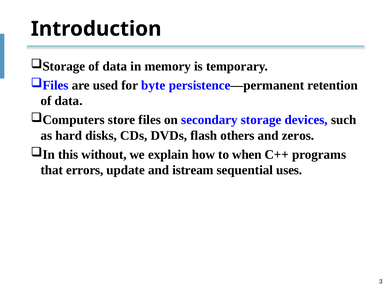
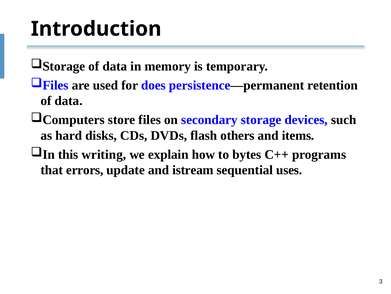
byte: byte -> does (153, 85)
zeros: zeros -> items (298, 135)
without: without -> writing (104, 154)
when: when -> bytes (247, 154)
